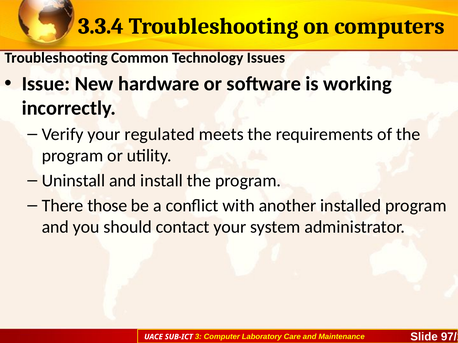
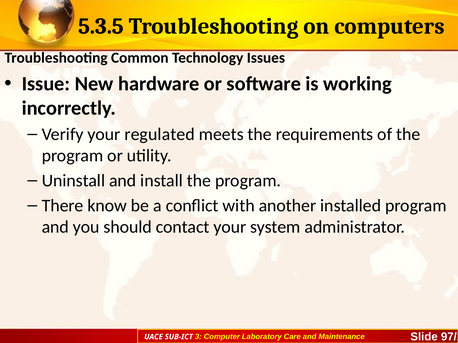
3.3.4: 3.3.4 -> 5.3.5 (101, 26)
those: those -> know (107, 206)
